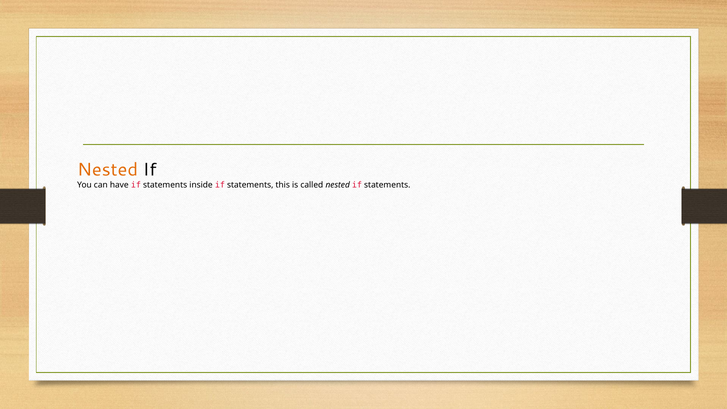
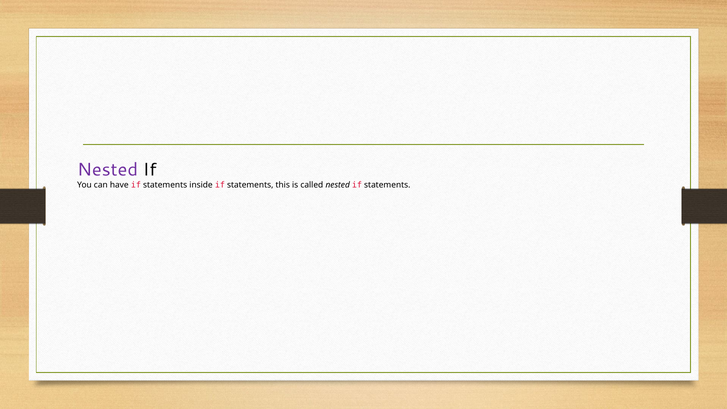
Nested colour: orange -> purple (108, 170)
